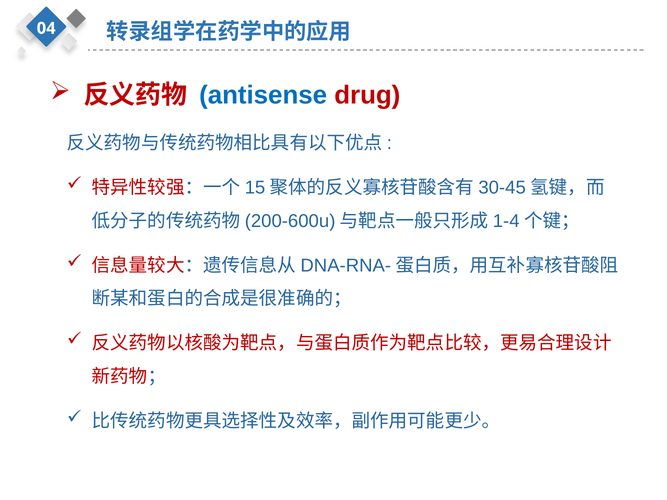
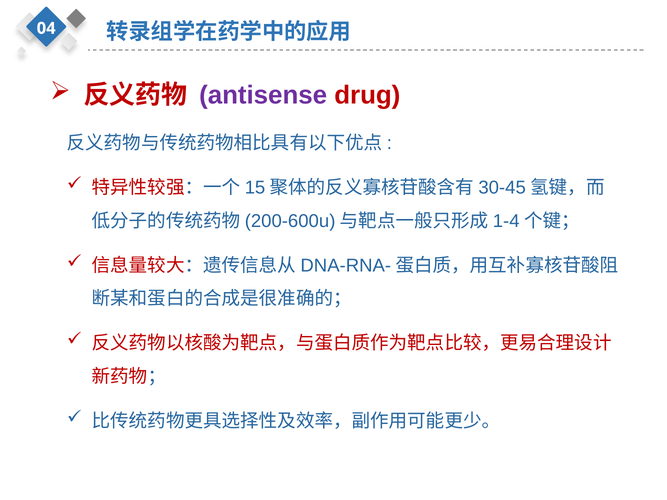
antisense colour: blue -> purple (263, 95)
